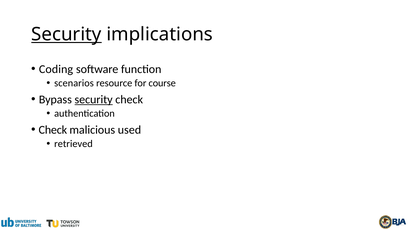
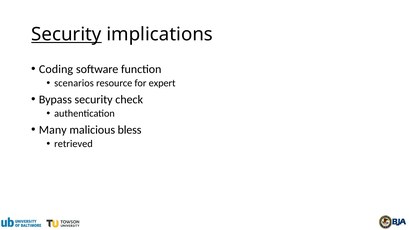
course: course -> expert (162, 83)
security underline: present -> none (94, 99)
Check: Check -> Many (53, 130)
used: used -> bless (130, 130)
